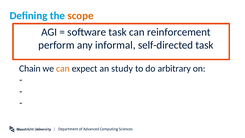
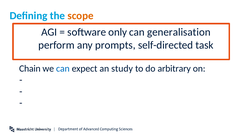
software task: task -> only (118, 32)
reinforcement: reinforcement -> generalisation (179, 32)
informal: informal -> prompts (115, 45)
can colour: orange -> blue (63, 68)
